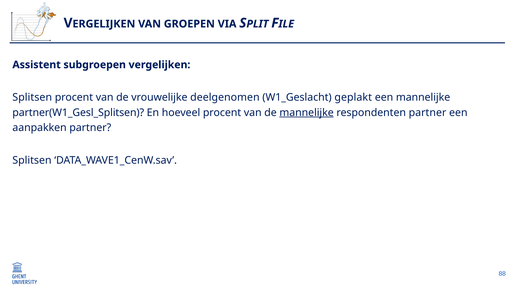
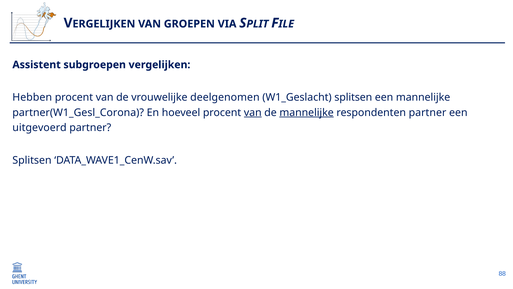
Splitsen: Splitsen -> Hebben (32, 97)
W1_Geslacht geplakt: geplakt -> splitsen (353, 97)
partner(W1_Gesl_Splitsen: partner(W1_Gesl_Splitsen -> partner(W1_Gesl_Corona (78, 112)
van underline: none -> present (253, 112)
aanpakken: aanpakken -> uitgevoerd (40, 128)
